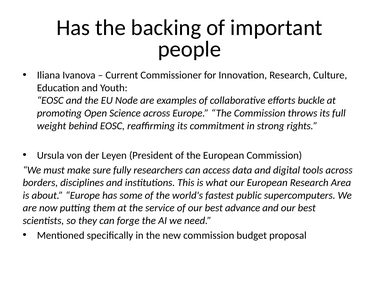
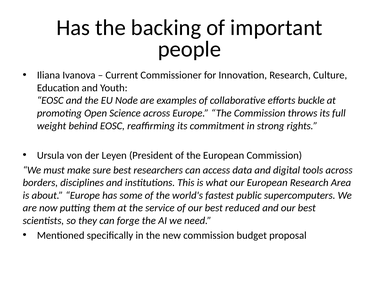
sure fully: fully -> best (122, 170)
advance: advance -> reduced (243, 208)
